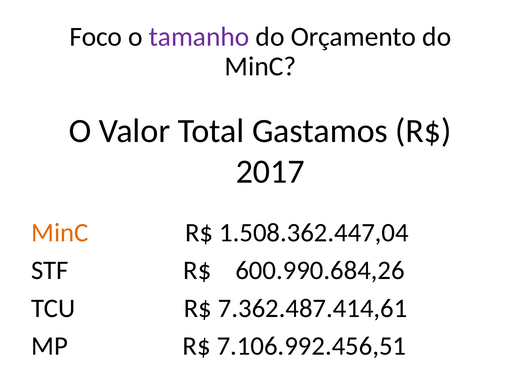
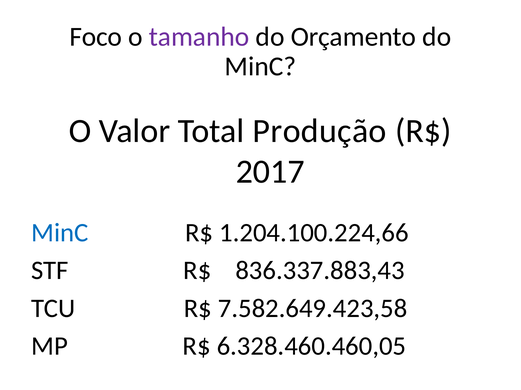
Gastamos: Gastamos -> Produção (320, 131)
MinC colour: orange -> blue (60, 233)
1.508.362.447,04: 1.508.362.447,04 -> 1.204.100.224,66 (314, 233)
600.990.684,26: 600.990.684,26 -> 836.337.883,43 (320, 271)
7.362.487.414,61: 7.362.487.414,61 -> 7.582.649.423,58 (313, 309)
7.106.992.456,51: 7.106.992.456,51 -> 6.328.460.460,05 (311, 347)
